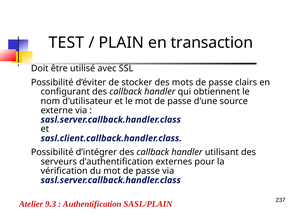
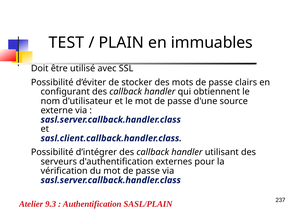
transaction: transaction -> immuables (212, 43)
